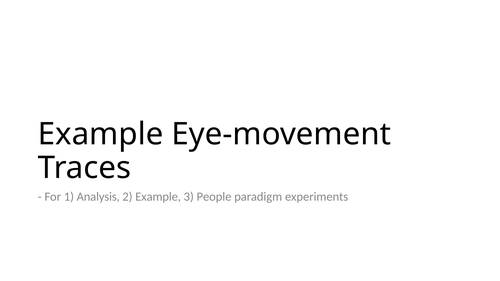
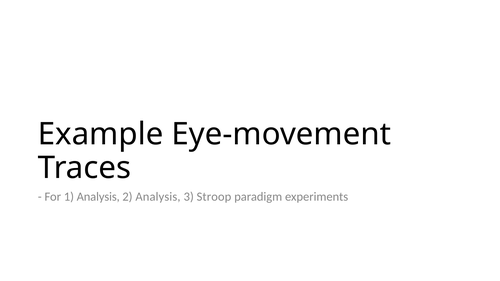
2 Example: Example -> Analysis (158, 197)
People: People -> Stroop (214, 197)
